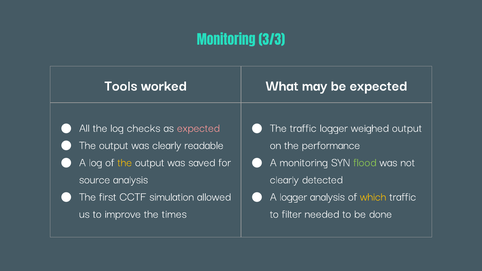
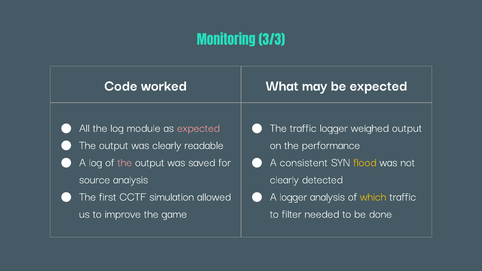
Tools: Tools -> Code (121, 85)
checks: checks -> module (144, 128)
the colour: yellow -> pink (125, 162)
A monitoring: monitoring -> consistent (304, 162)
flood colour: light green -> yellow (365, 162)
times: times -> game (174, 214)
